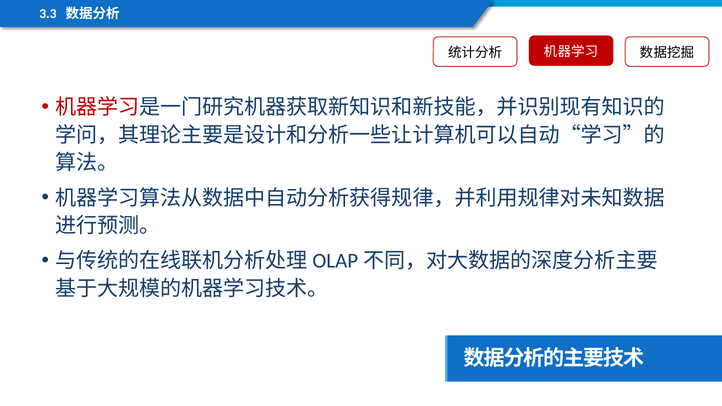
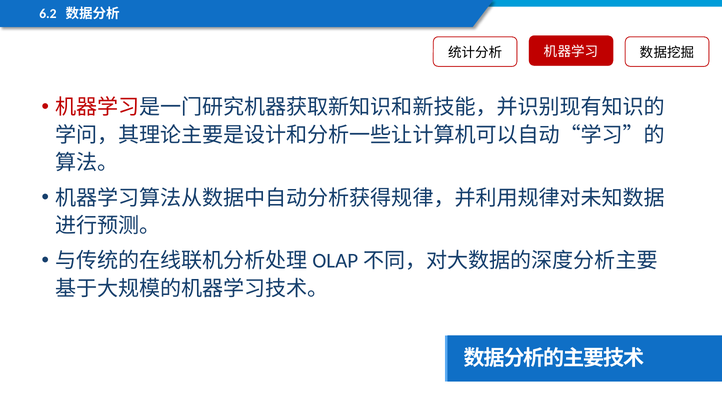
3.3: 3.3 -> 6.2 (48, 14)
